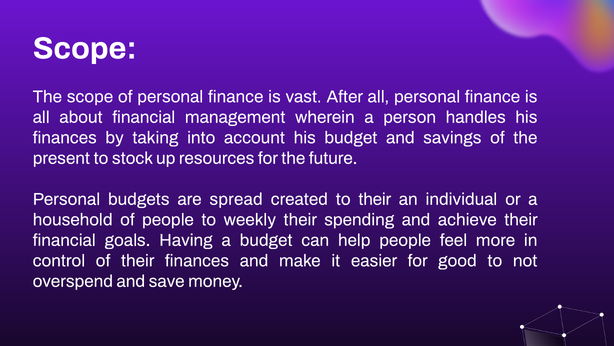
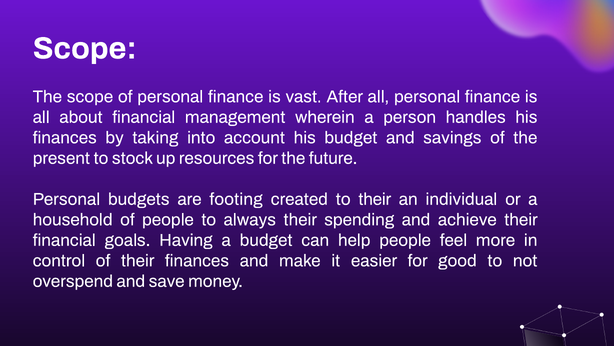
spread: spread -> footing (236, 199)
weekly: weekly -> always (250, 219)
